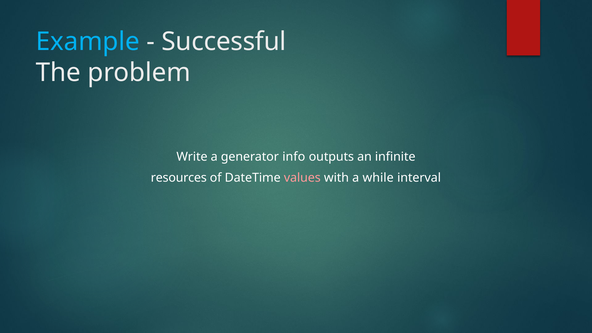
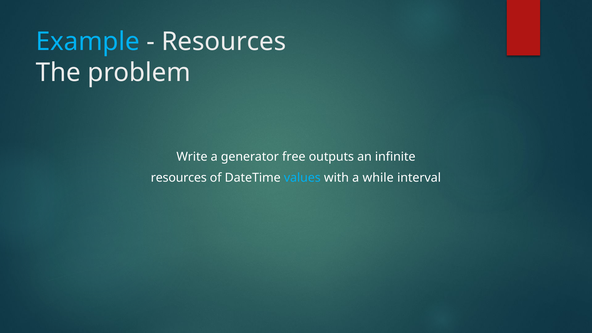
Successful: Successful -> Resources (224, 42)
info: info -> free (294, 157)
values colour: pink -> light blue (302, 178)
